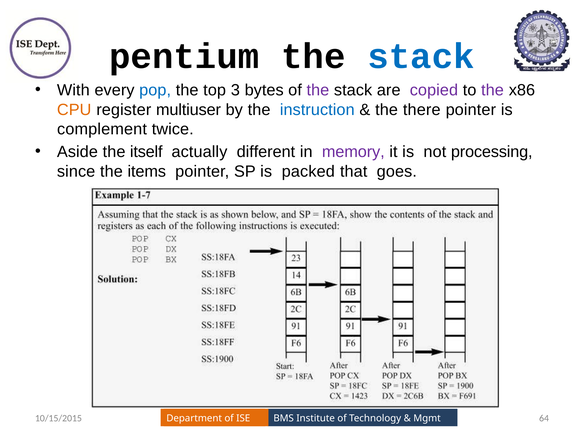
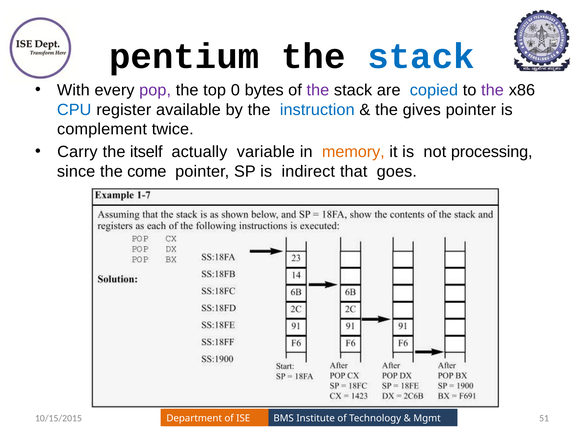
pop colour: blue -> purple (155, 90)
3: 3 -> 0 (235, 90)
copied colour: purple -> blue (434, 90)
CPU colour: orange -> blue (74, 110)
multiuser: multiuser -> available (188, 110)
there: there -> gives (422, 110)
Aside: Aside -> Carry (77, 152)
different: different -> variable (266, 152)
memory colour: purple -> orange (353, 152)
items: items -> come (147, 171)
packed: packed -> indirect (308, 171)
64: 64 -> 51 (544, 418)
